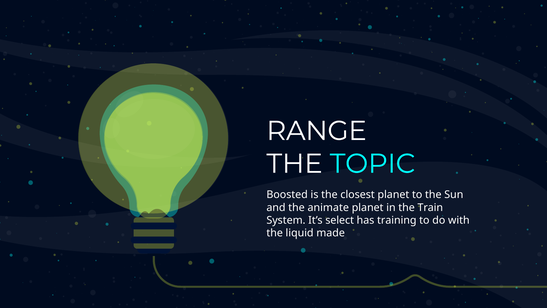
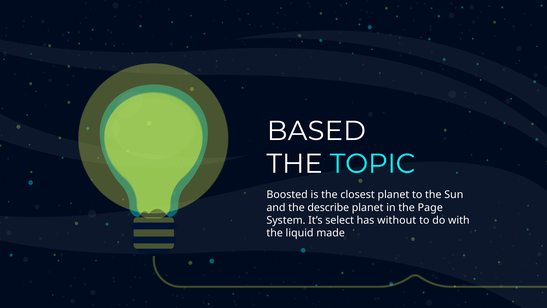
RANGE: RANGE -> BASED (316, 131)
animate: animate -> describe (328, 207)
Train: Train -> Page (430, 207)
training: training -> without (397, 220)
